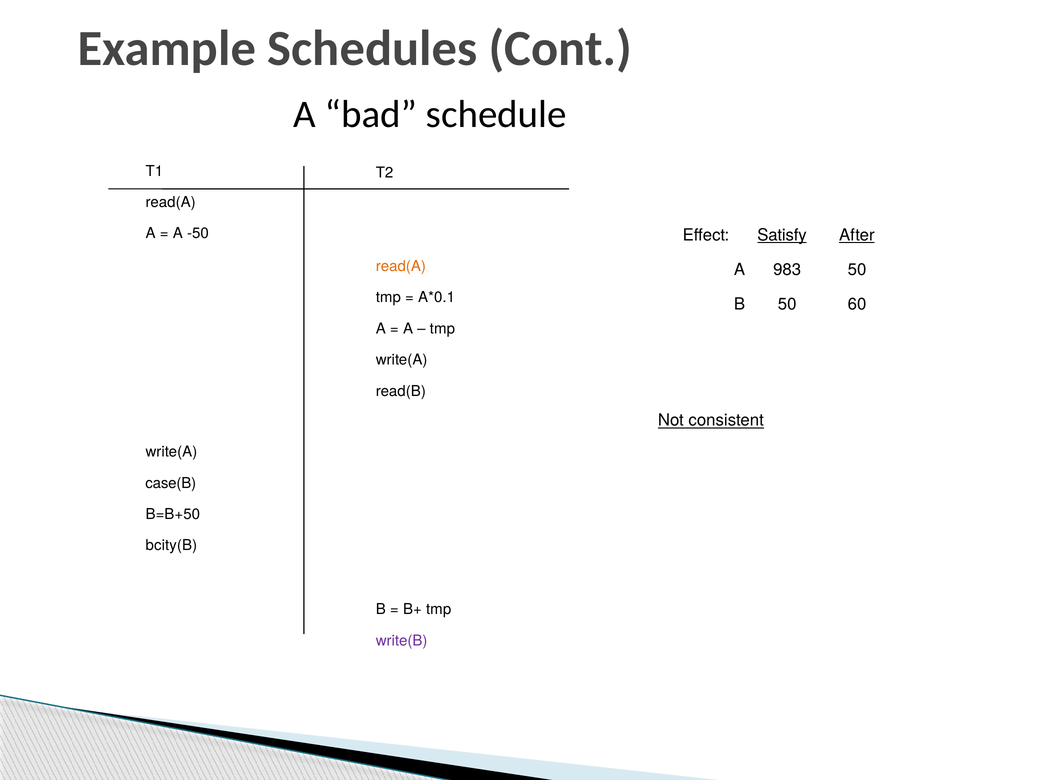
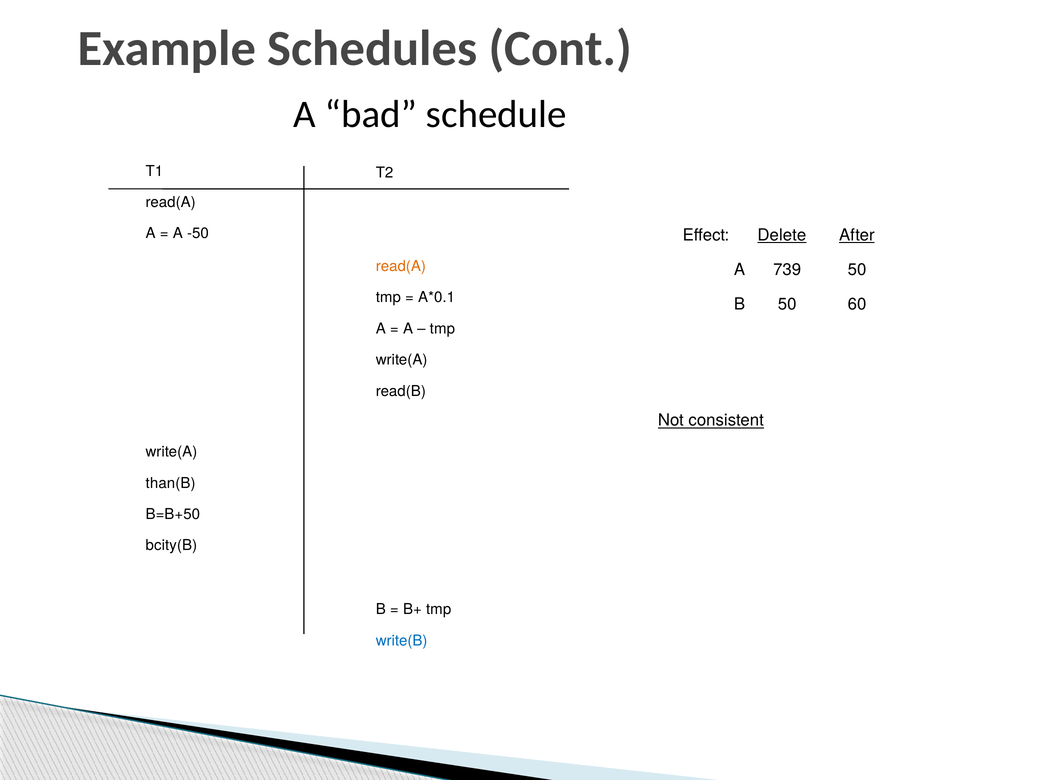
Satisfy: Satisfy -> Delete (782, 235)
983: 983 -> 739 (787, 270)
case(B: case(B -> than(B (171, 483)
write(B colour: purple -> blue (402, 641)
